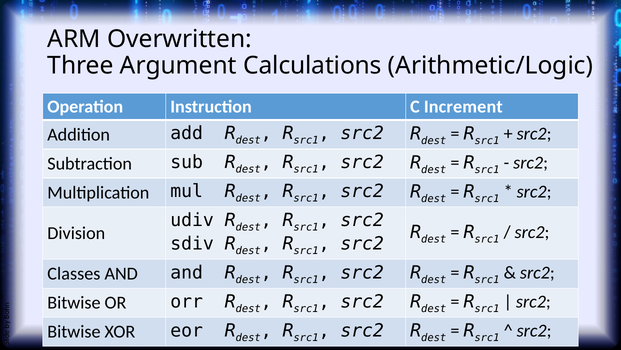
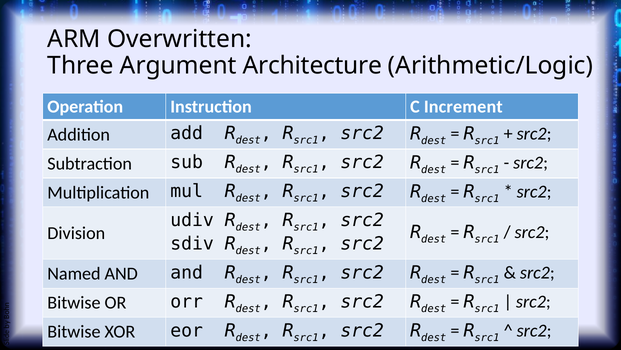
Calculations: Calculations -> Architecture (313, 65)
Classes: Classes -> Named (74, 273)
